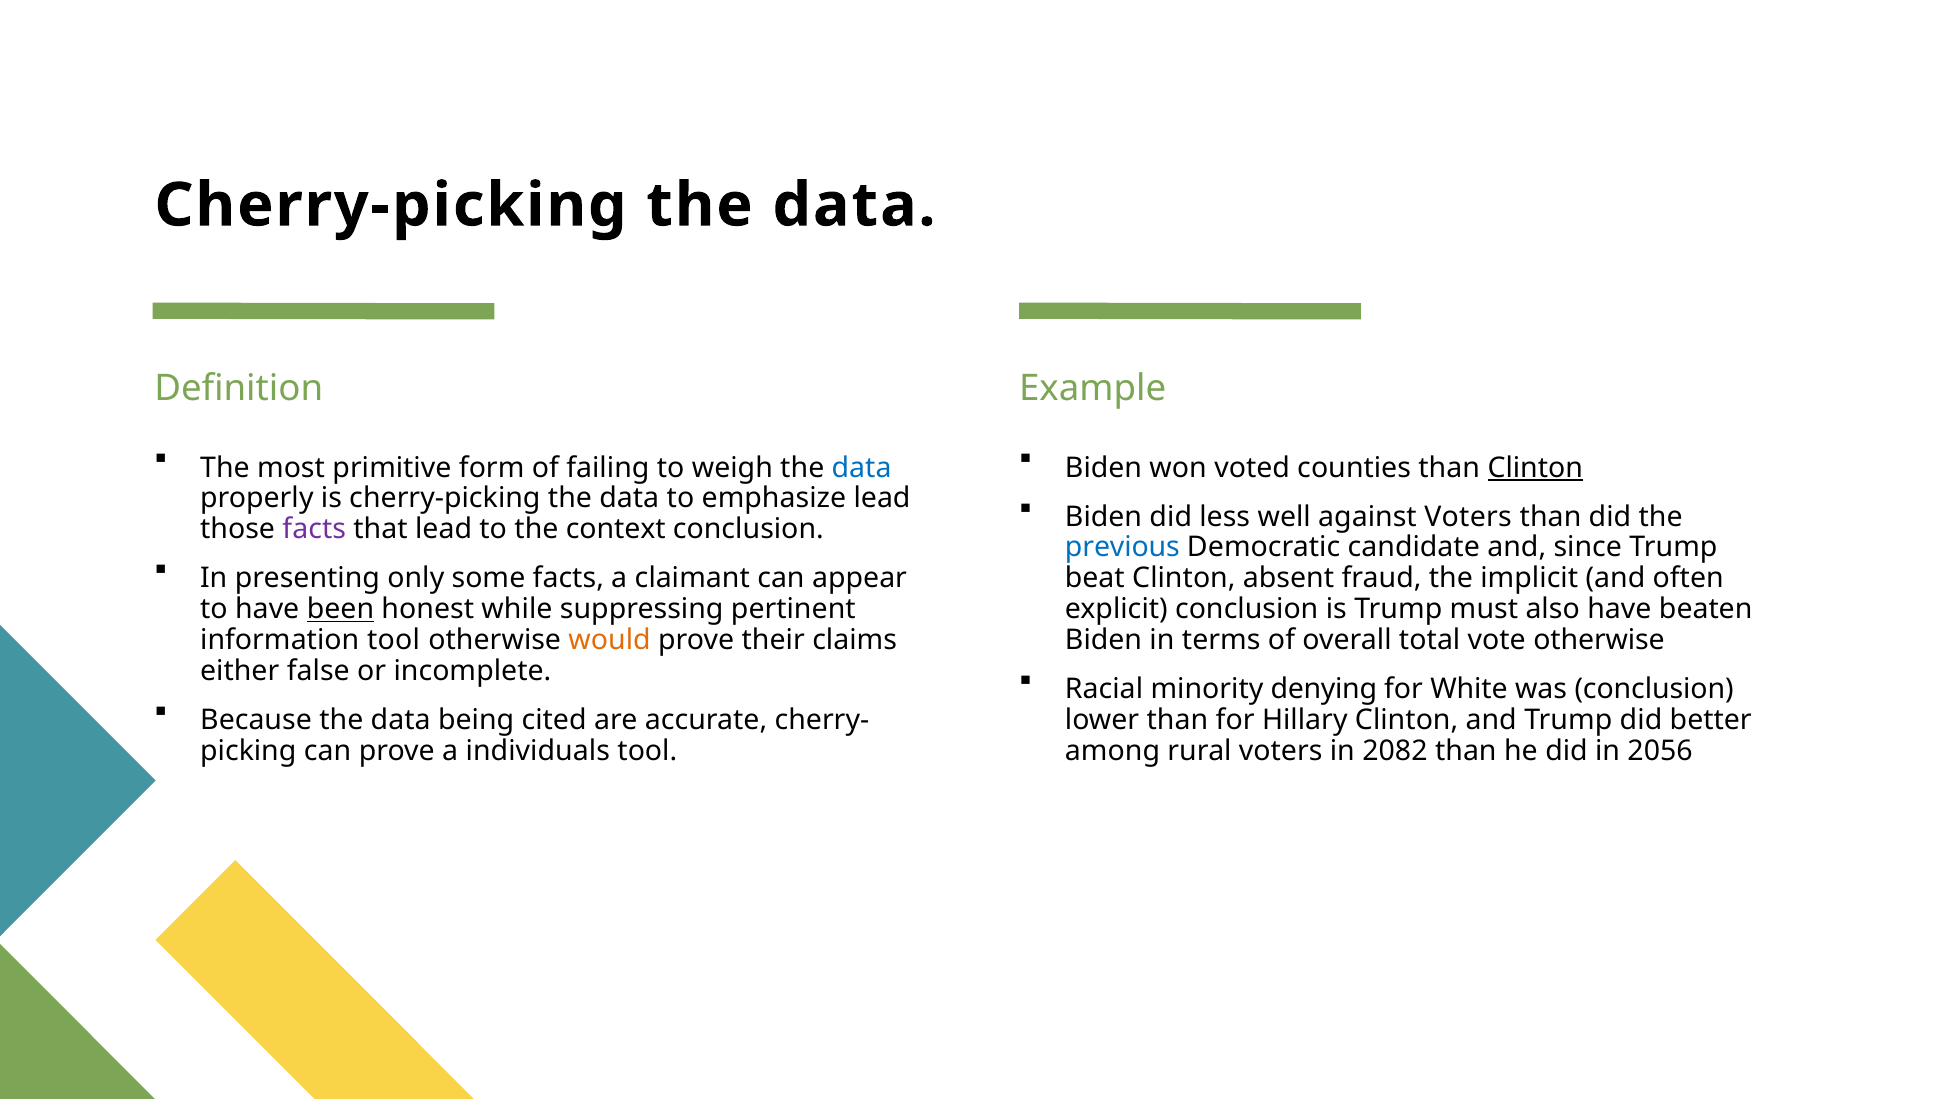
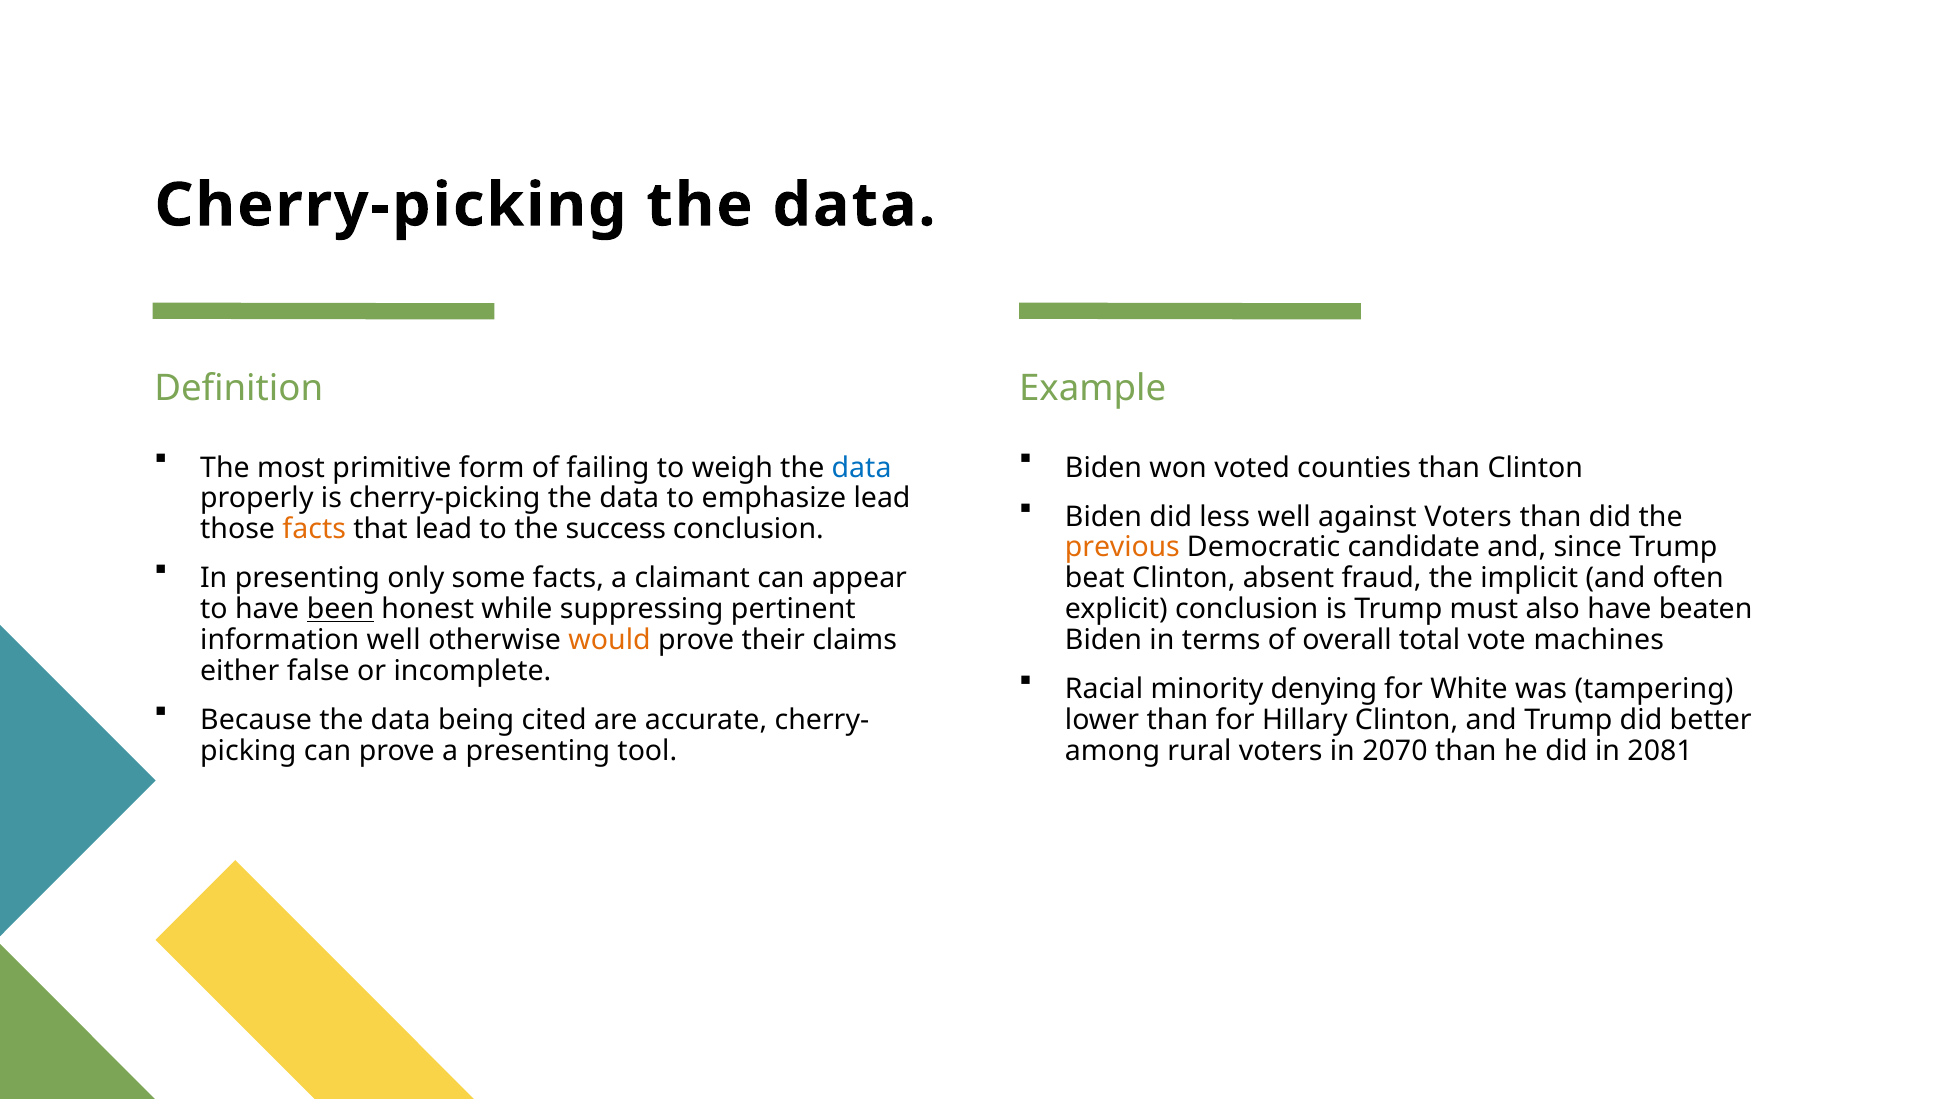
Clinton underline: present -> none (1535, 467)
facts colour: purple -> orange (314, 529)
context: context -> success (616, 529)
previous colour: blue -> orange (1122, 547)
information tool: tool -> well (394, 640)
vote otherwise: otherwise -> machines (1599, 640)
was conclusion: conclusion -> tampering (1654, 689)
a individuals: individuals -> presenting (538, 750)
2082: 2082 -> 2070 (1395, 750)
2056: 2056 -> 2081 (1660, 750)
